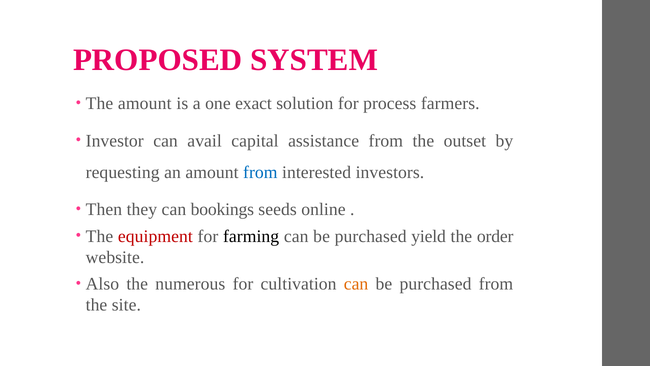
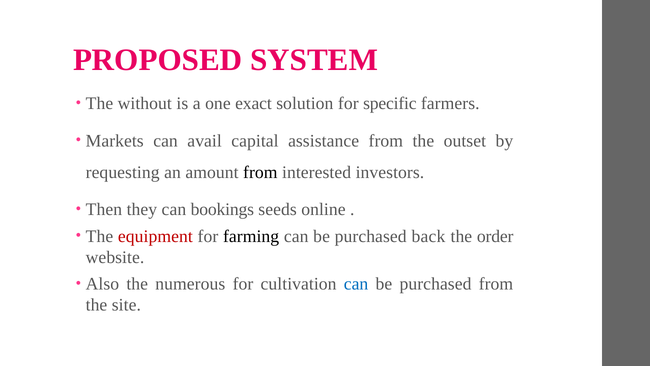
The amount: amount -> without (145, 104)
process: process -> specific (390, 104)
Investor: Investor -> Markets (115, 141)
from colour: blue -> black (260, 172)
yield: yield -> back (428, 236)
can colour: orange -> blue (356, 284)
